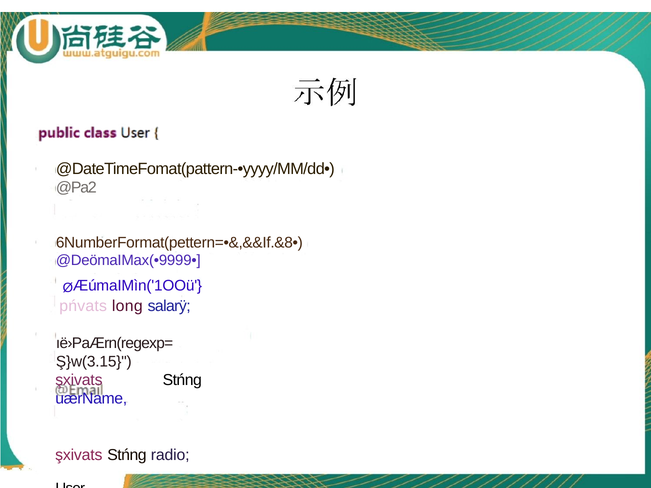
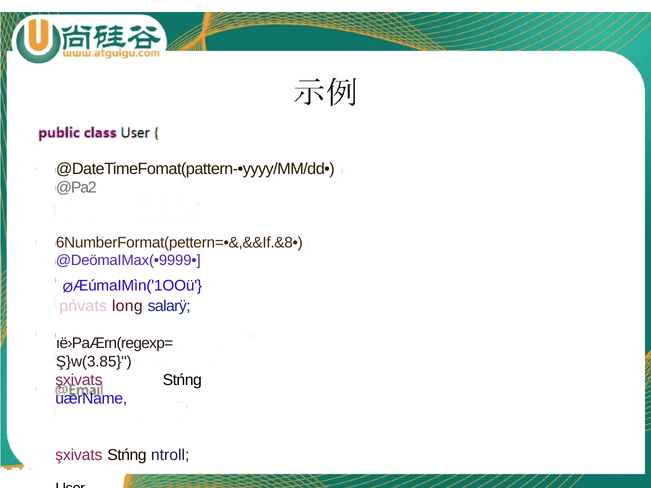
Ş}w(3.15: Ş}w(3.15 -> Ş}w(3.85 (94, 362)
radio: radio -> ntroll (170, 455)
